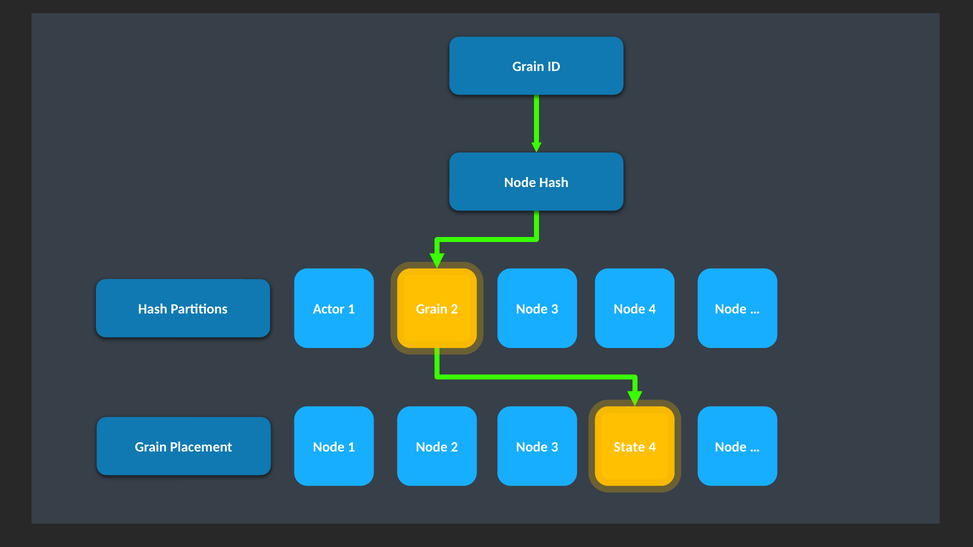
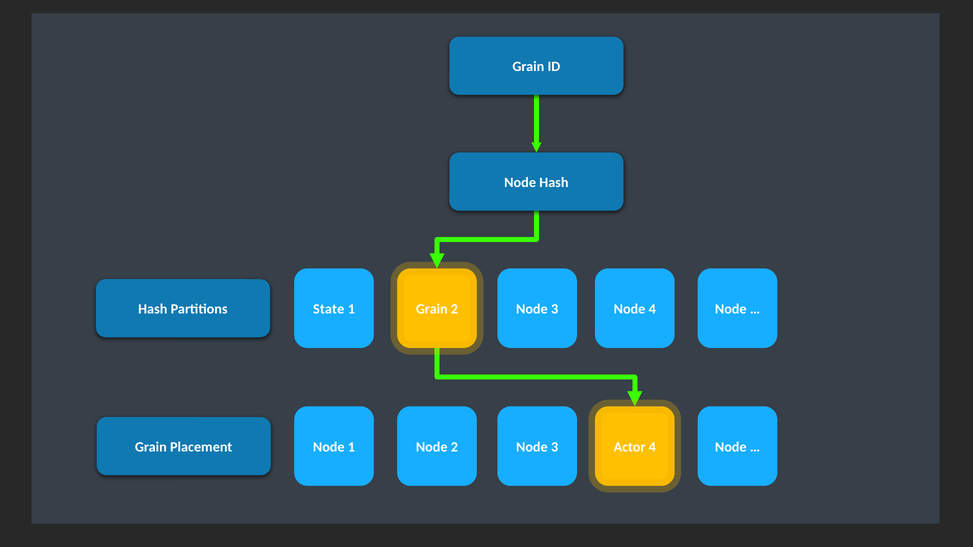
Actor: Actor -> State (329, 309)
State: State -> Actor (630, 447)
